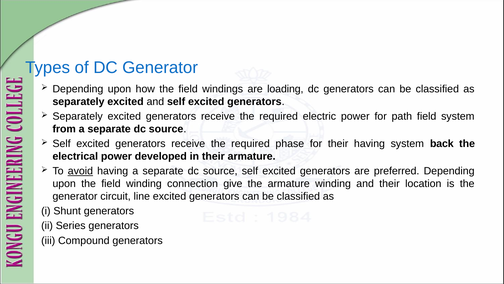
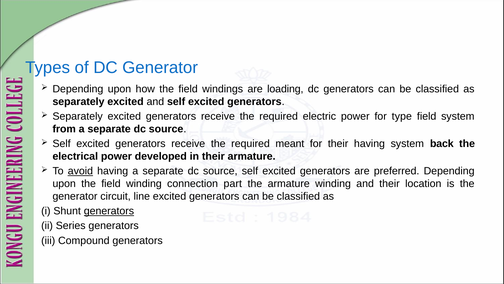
path: path -> type (402, 116)
phase: phase -> meant (290, 144)
give: give -> part (233, 183)
generators underline: none -> present (109, 211)
